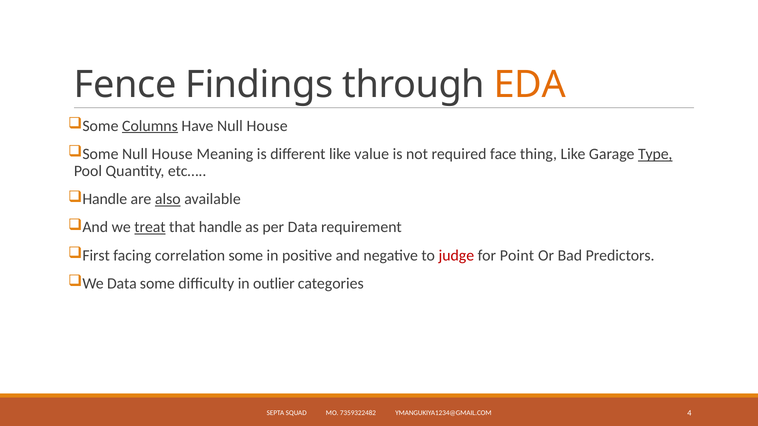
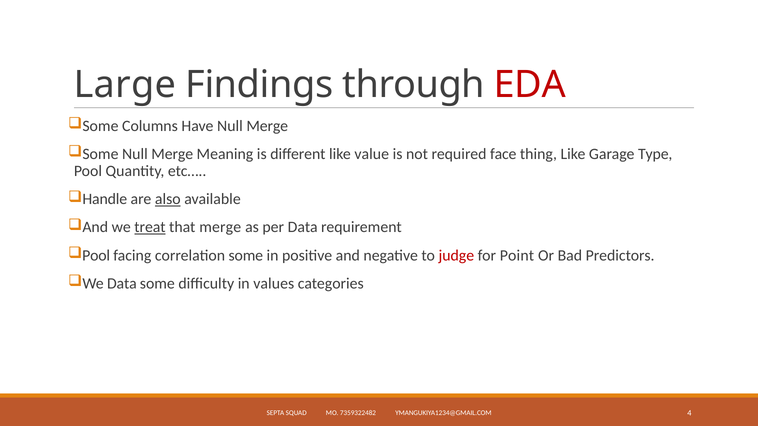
Fence: Fence -> Large (125, 85)
EDA colour: orange -> red (530, 85)
Columns underline: present -> none (150, 126)
Have Null House: House -> Merge (267, 126)
Some Null House: House -> Merge (172, 154)
Type underline: present -> none (655, 154)
that handle: handle -> merge (220, 227)
First: First -> Pool (96, 256)
outlier: outlier -> values (274, 284)
